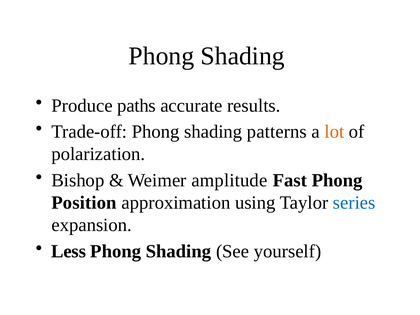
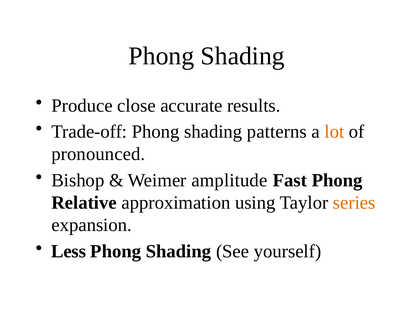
paths: paths -> close (136, 106)
polarization: polarization -> pronounced (98, 154)
Position: Position -> Relative (84, 203)
series colour: blue -> orange (354, 203)
